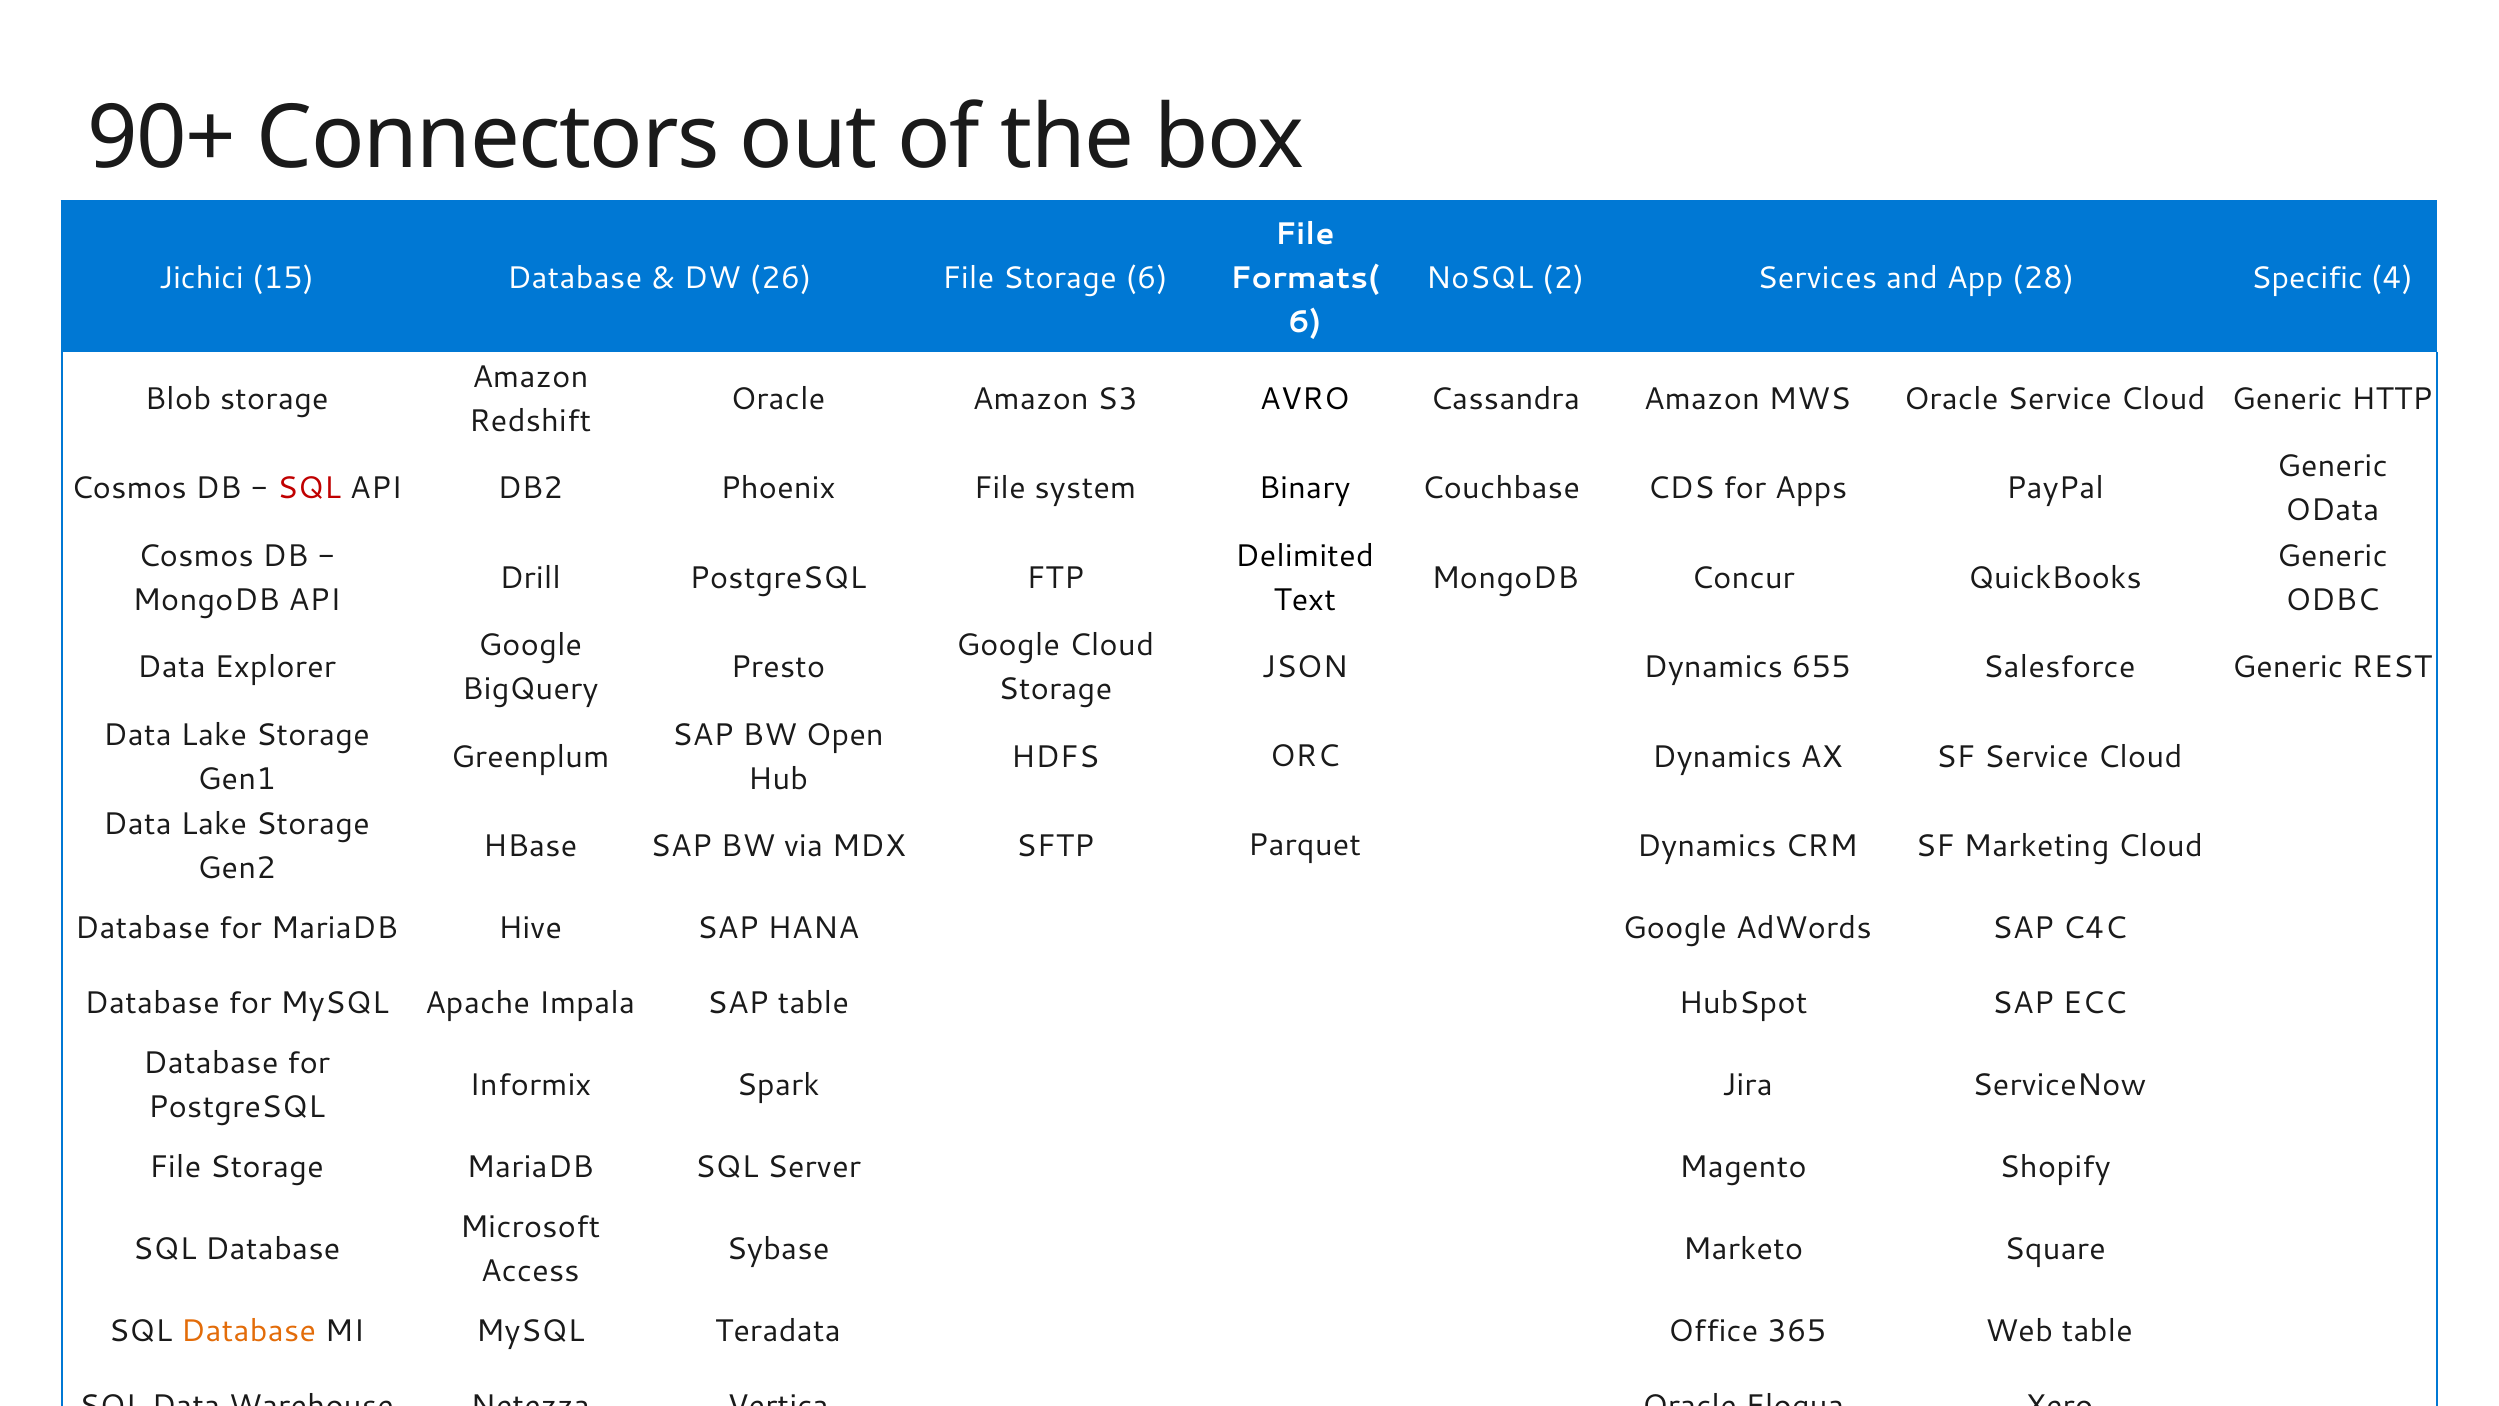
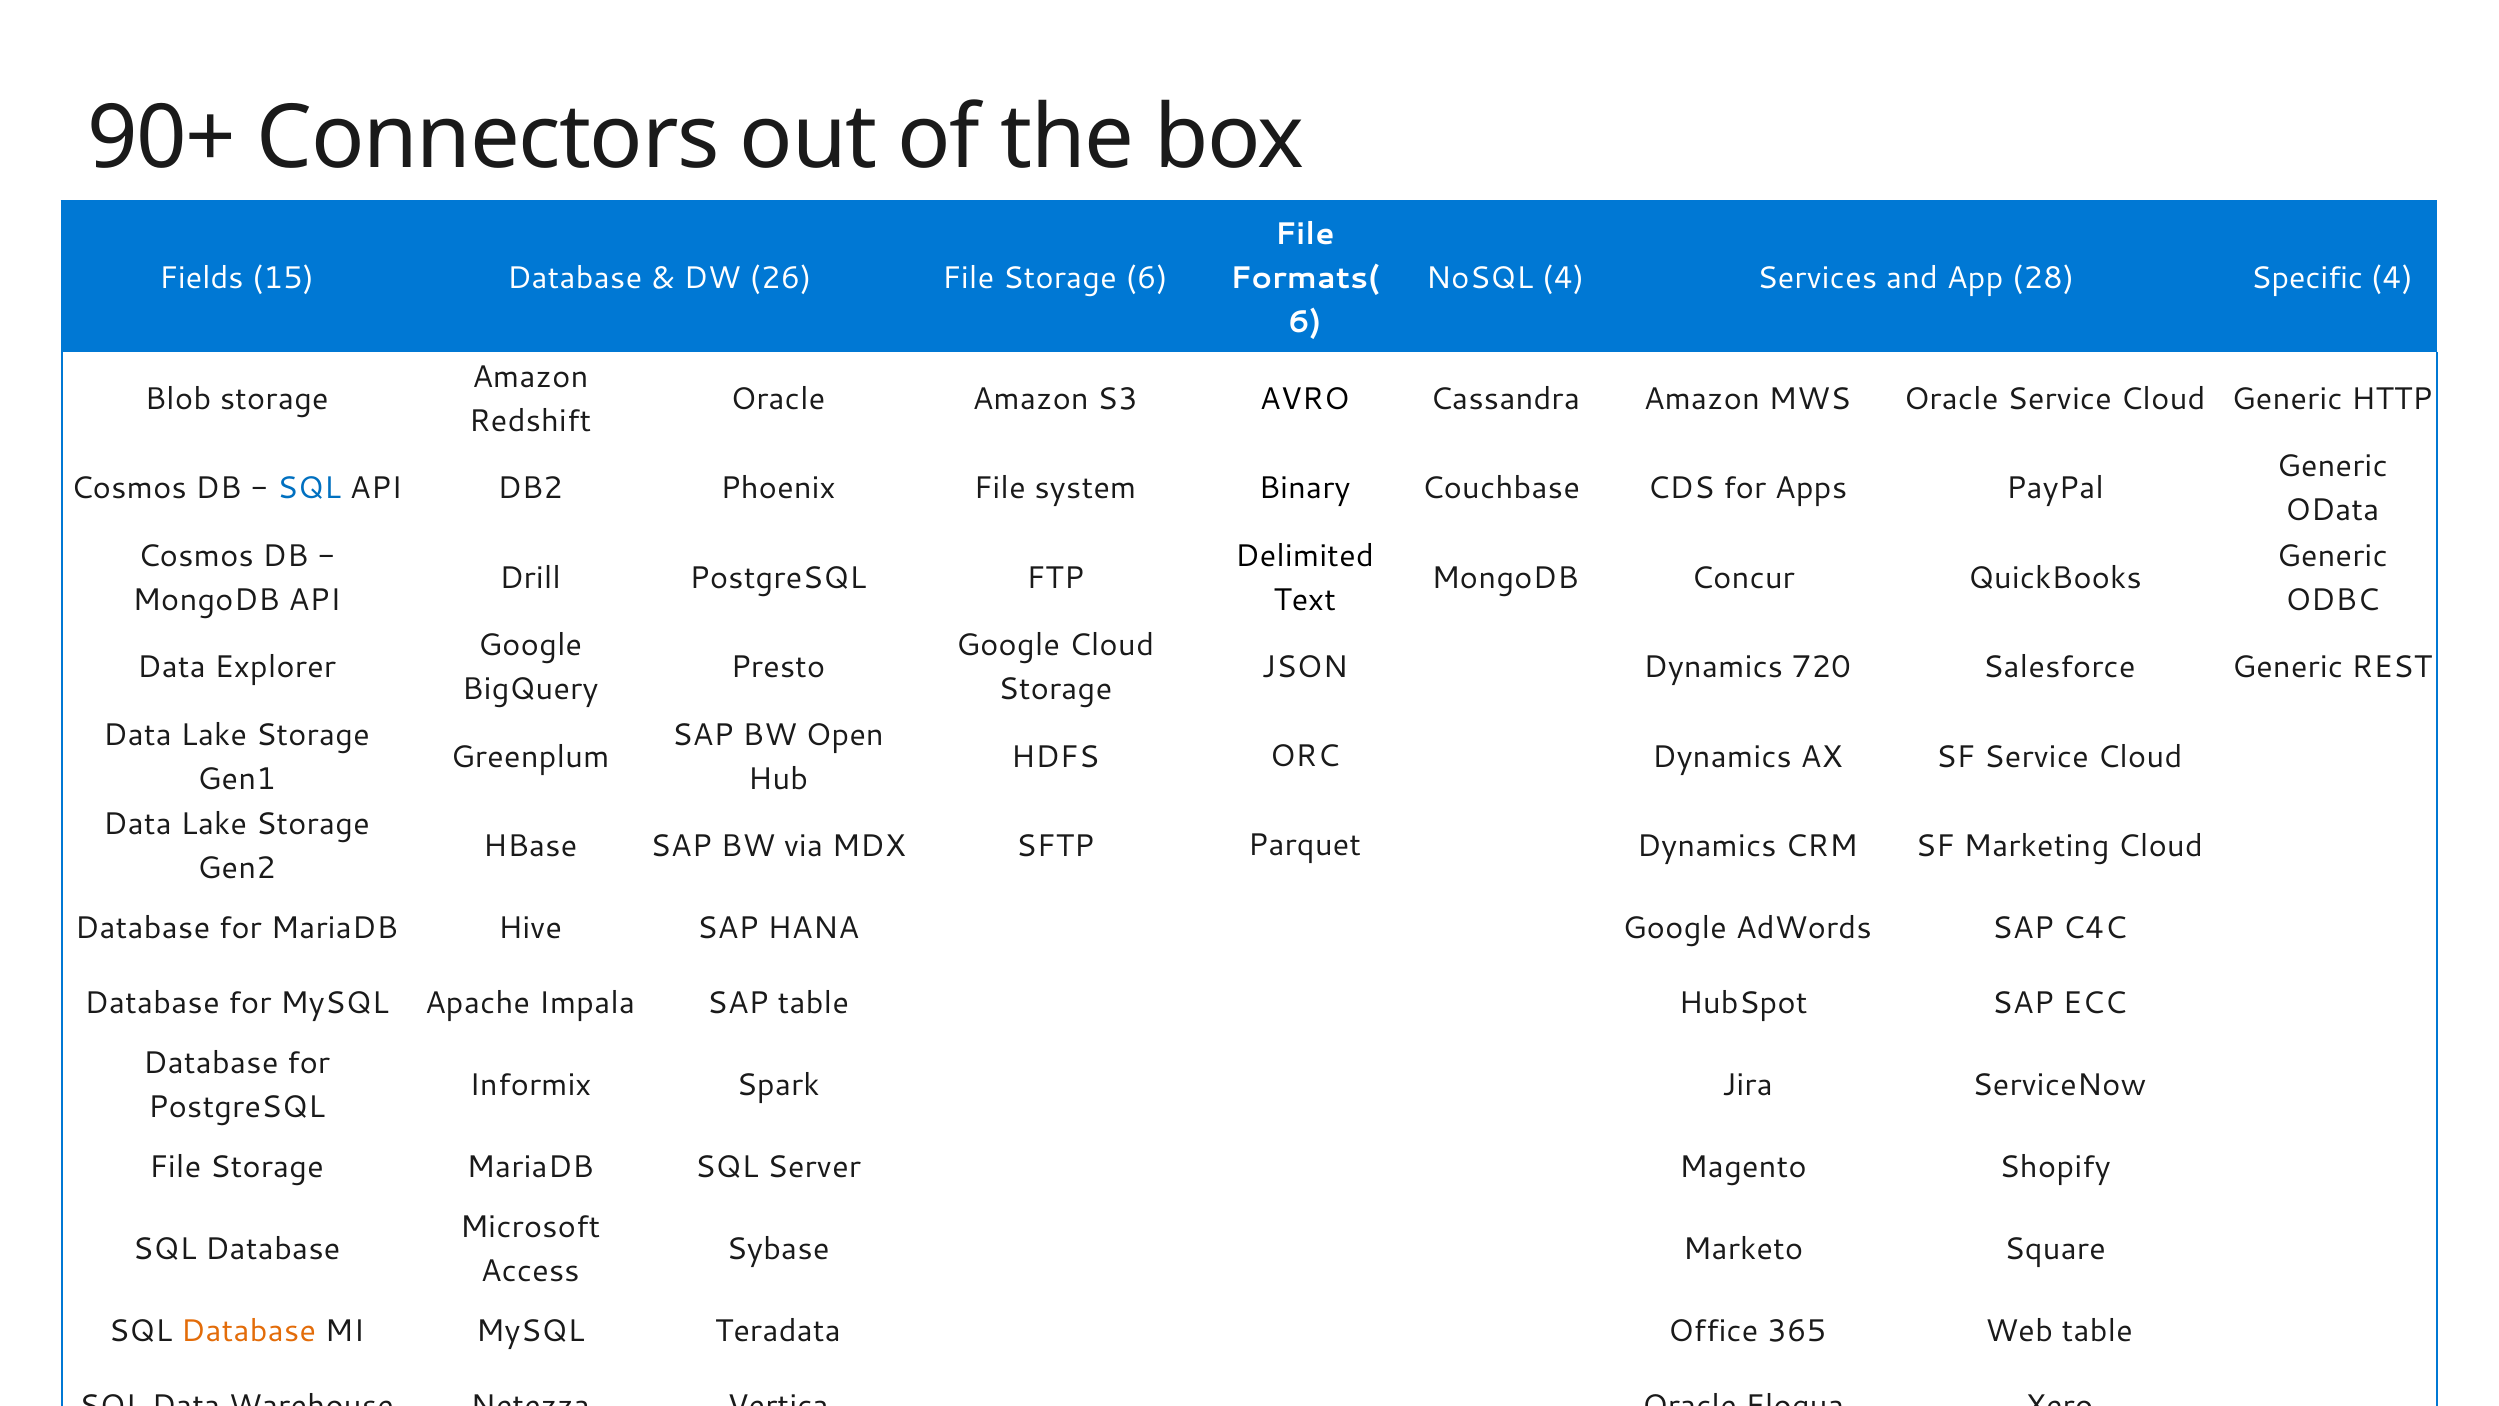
Jichici: Jichici -> Fields (201, 278)
NoSQL 2: 2 -> 4 (1563, 278)
SQL colour: red -> blue (309, 488)
655: 655 -> 720 (1821, 667)
